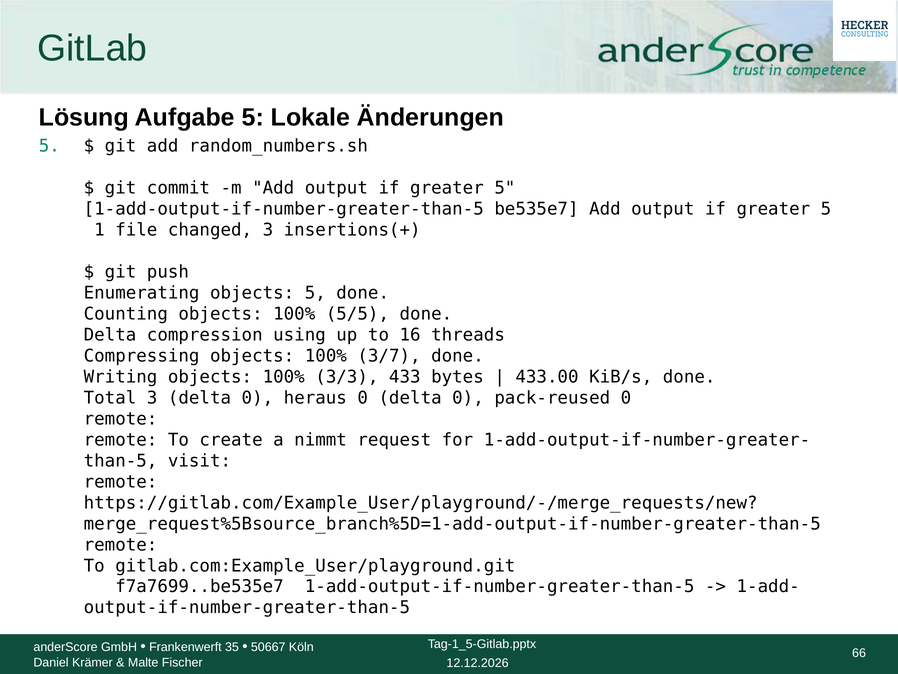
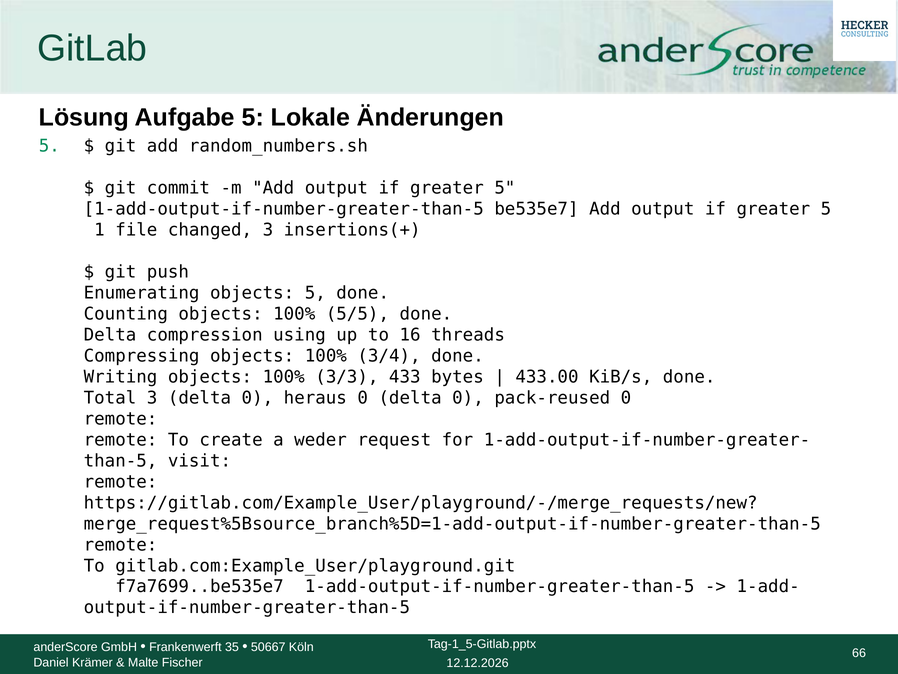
3/7: 3/7 -> 3/4 (389, 356)
nimmt: nimmt -> weder (321, 440)
